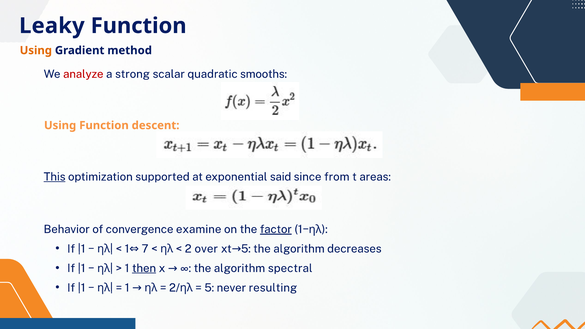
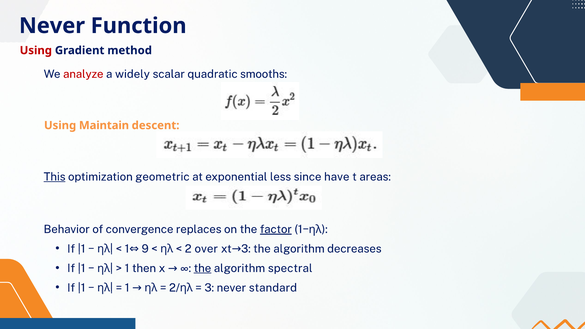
Leaky: Leaky -> Never (52, 26)
Using colour: orange -> red (36, 50)
strong: strong -> widely (132, 74)
Using Function: Function -> Maintain (104, 125)
supported: supported -> geometric (162, 177)
said: said -> less (281, 177)
from: from -> have (337, 177)
examine: examine -> replaces (199, 229)
7: 7 -> 9 (145, 249)
5: 5 -> 3 (246, 249)
then underline: present -> none (144, 268)
the underline: none -> present (203, 268)
5: 5 -> 3 (209, 288)
resulting: resulting -> standard (273, 288)
